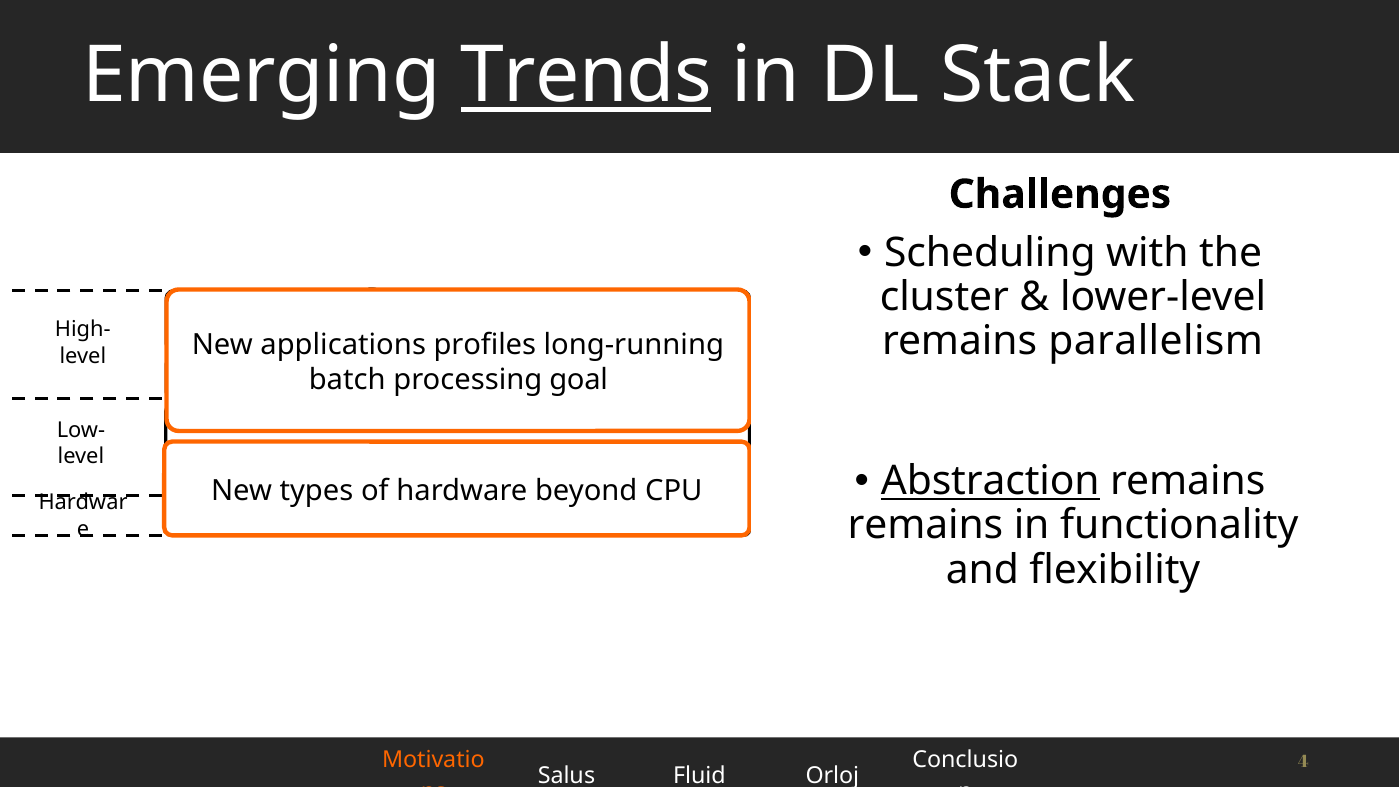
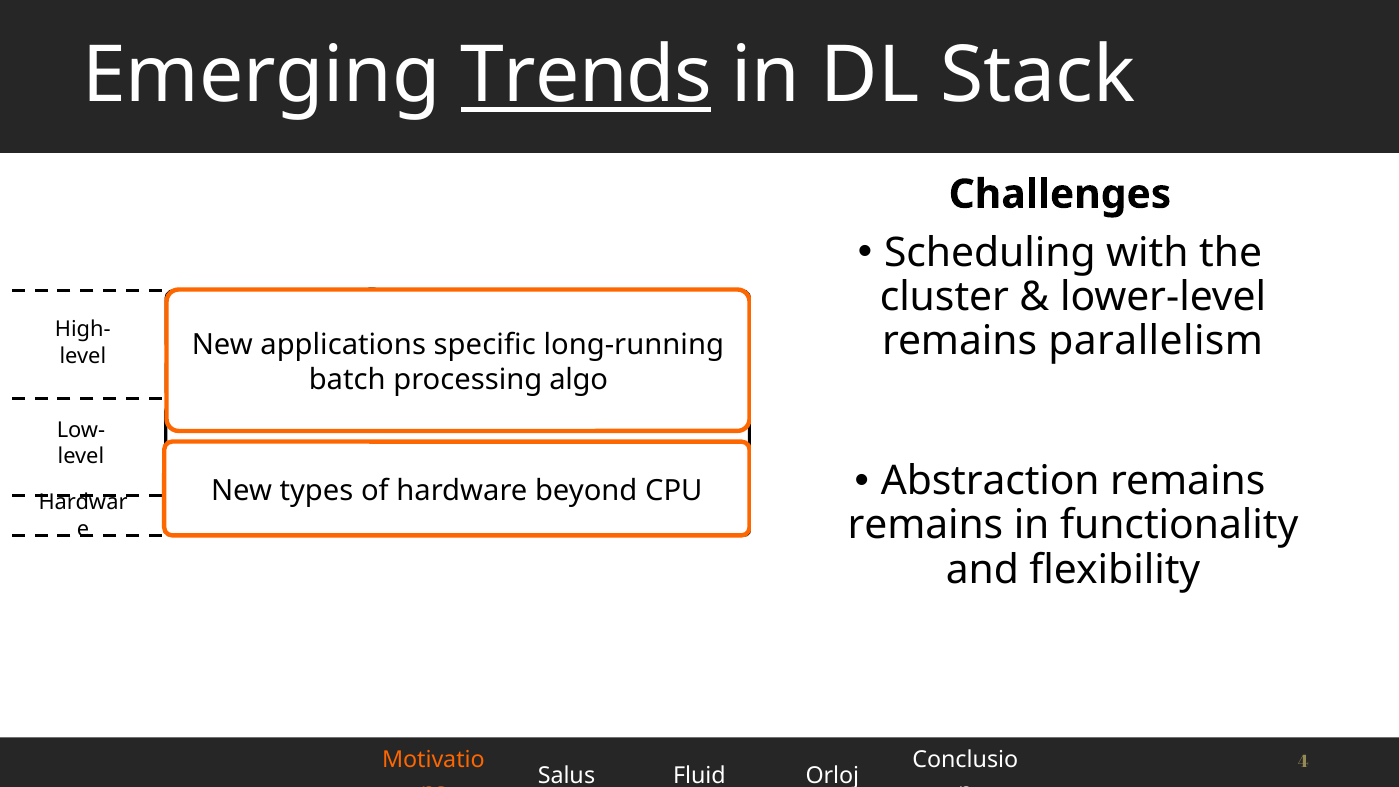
profiles: profiles -> specific (485, 345)
goal: goal -> algo (579, 380)
Abstraction underline: present -> none (990, 481)
